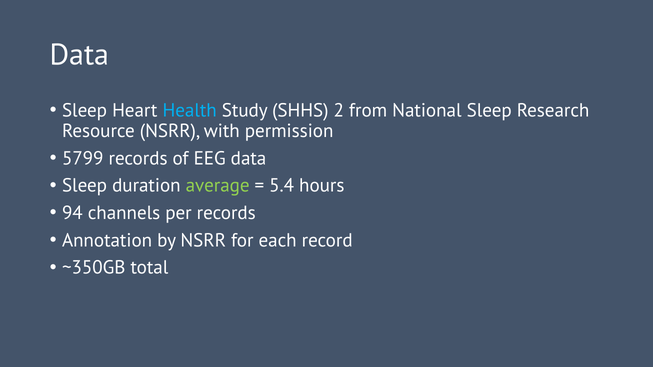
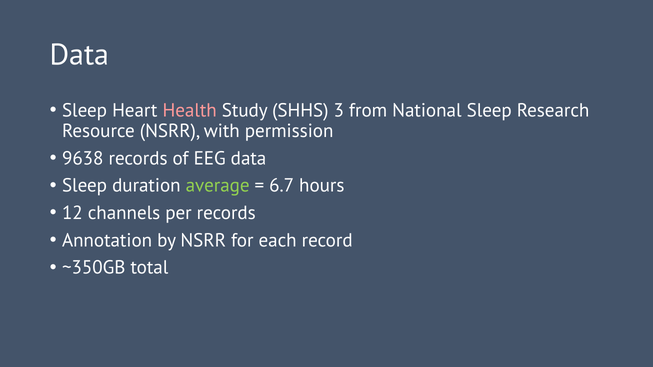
Health colour: light blue -> pink (190, 110)
2: 2 -> 3 (339, 110)
5799: 5799 -> 9638 (83, 158)
5.4: 5.4 -> 6.7 (282, 186)
94: 94 -> 12 (72, 213)
